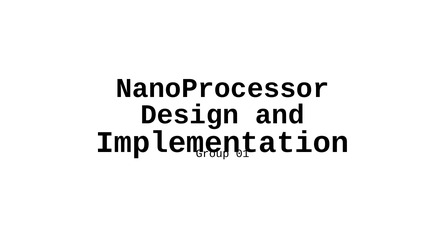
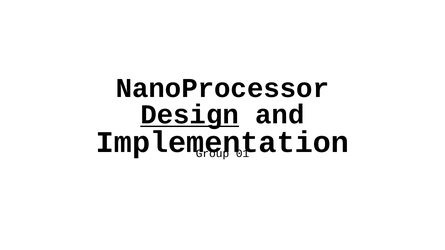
Design underline: none -> present (190, 115)
